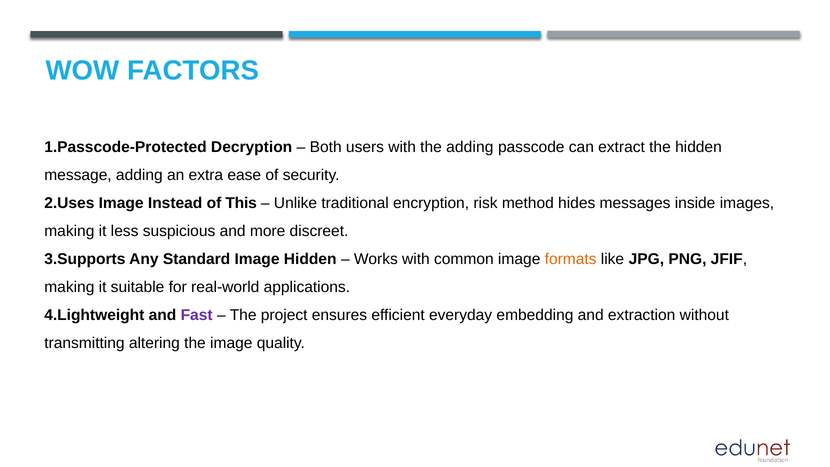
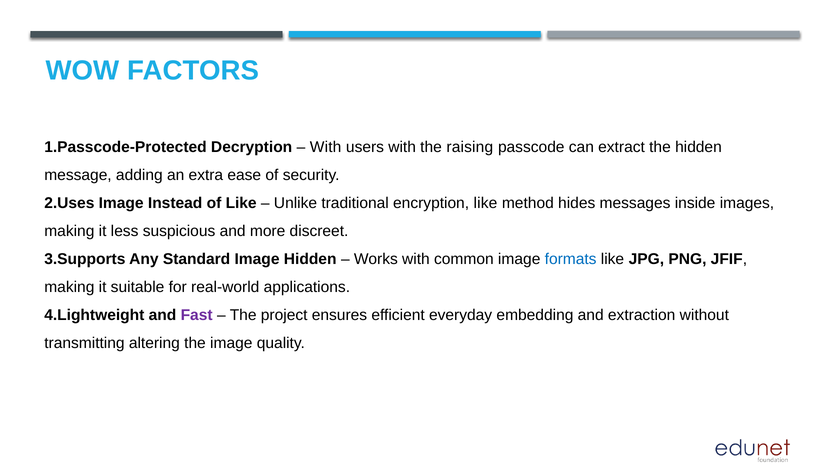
Both: Both -> With (326, 147)
the adding: adding -> raising (470, 147)
of This: This -> Like (241, 203)
encryption risk: risk -> like (485, 203)
formats colour: orange -> blue (571, 259)
